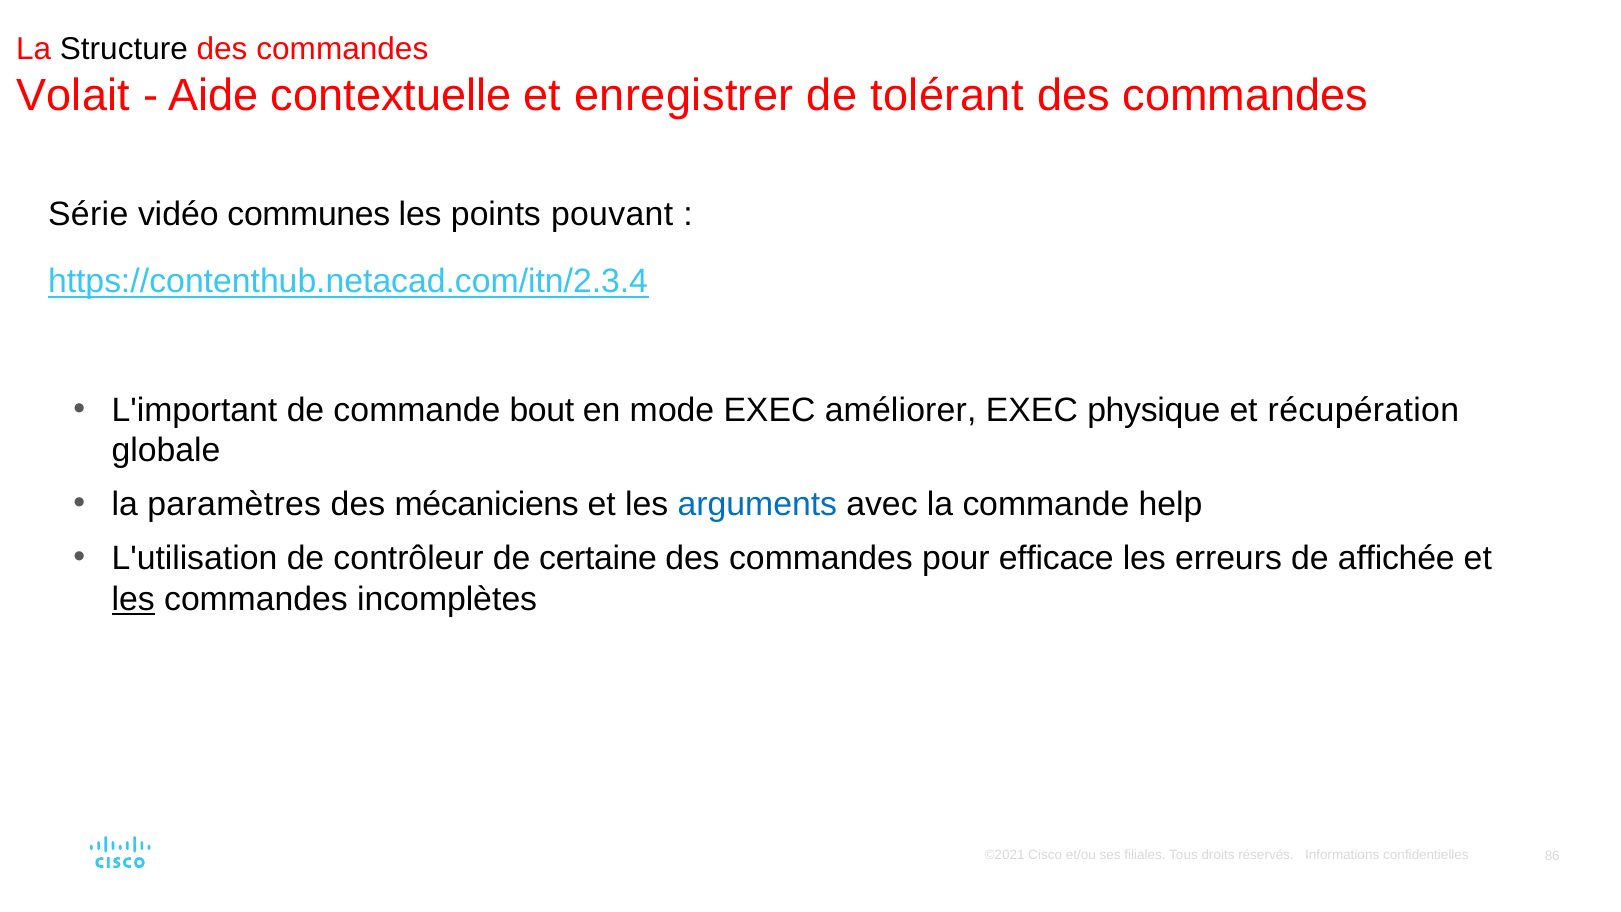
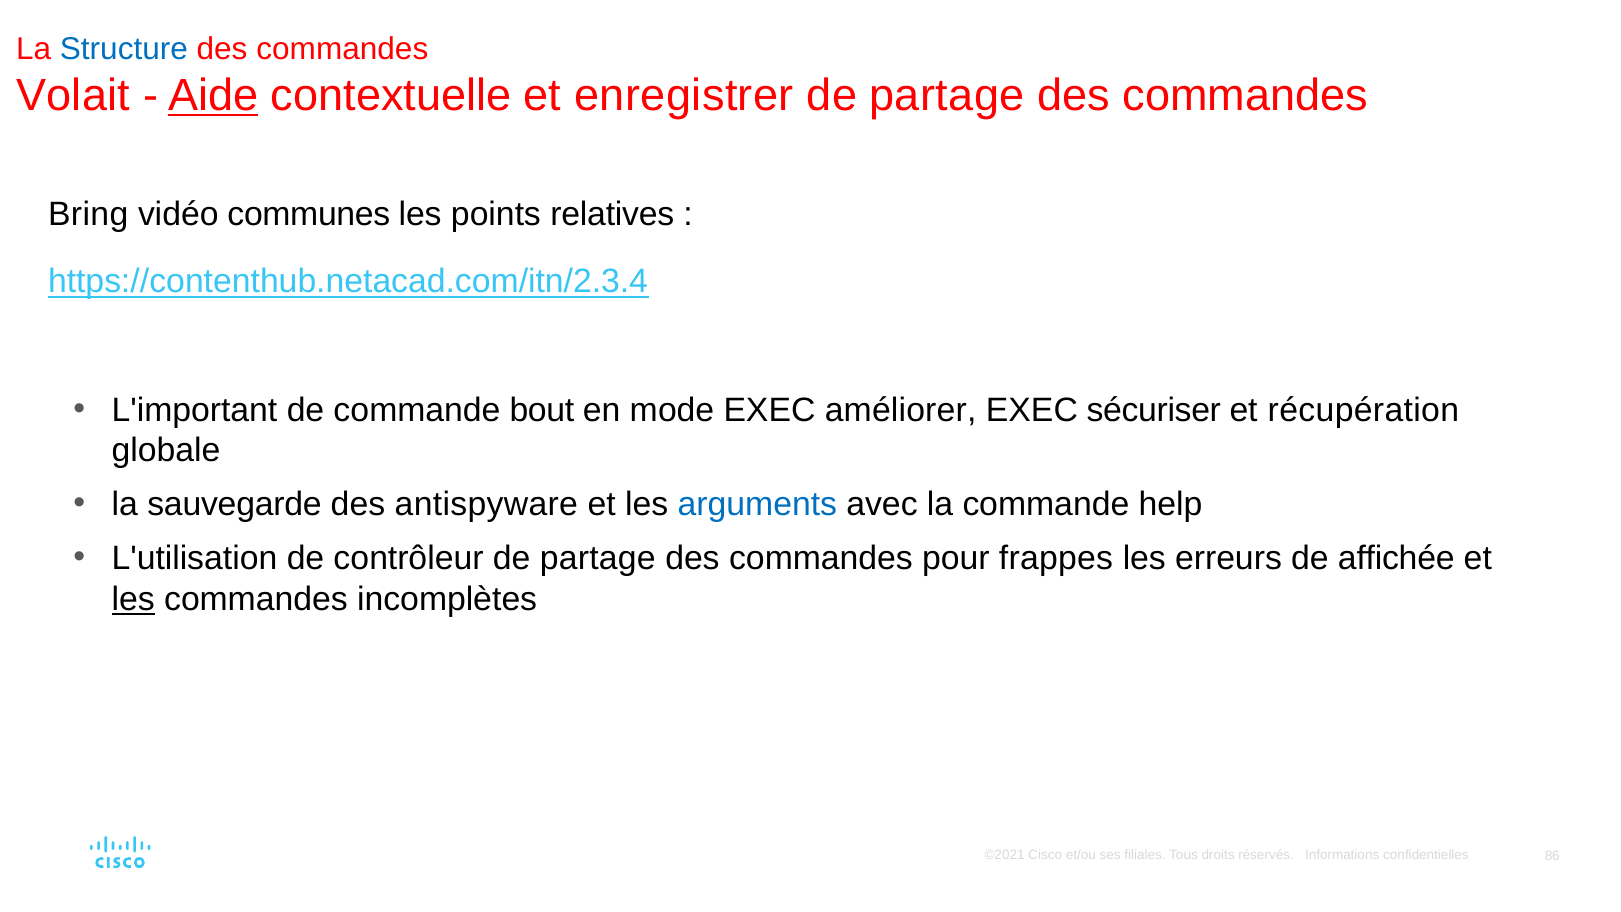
Structure colour: black -> blue (124, 49)
Aide underline: none -> present (213, 96)
tolérant: tolérant -> partage (947, 96)
Série: Série -> Bring (88, 214)
pouvant: pouvant -> relatives (612, 214)
physique: physique -> sécuriser (1154, 410)
paramètres: paramètres -> sauvegarde (235, 505)
mécaniciens: mécaniciens -> antispyware (486, 505)
contrôleur de certaine: certaine -> partage (598, 559)
efficace: efficace -> frappes (1056, 559)
